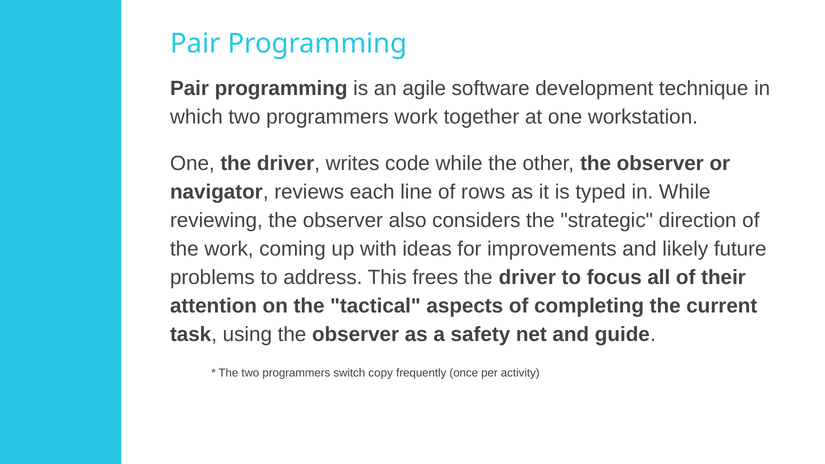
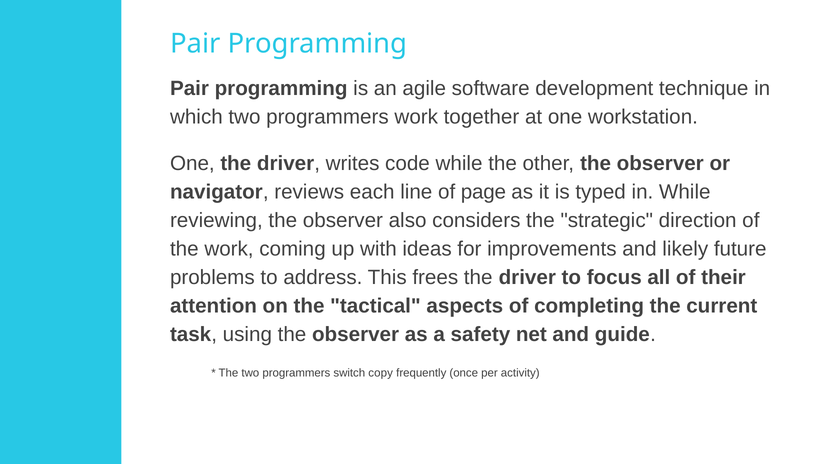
rows: rows -> page (483, 192)
